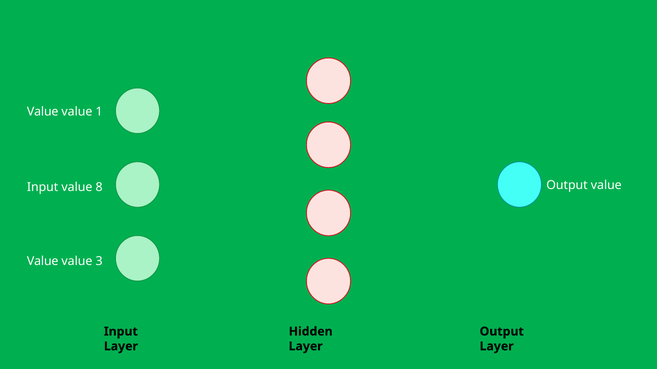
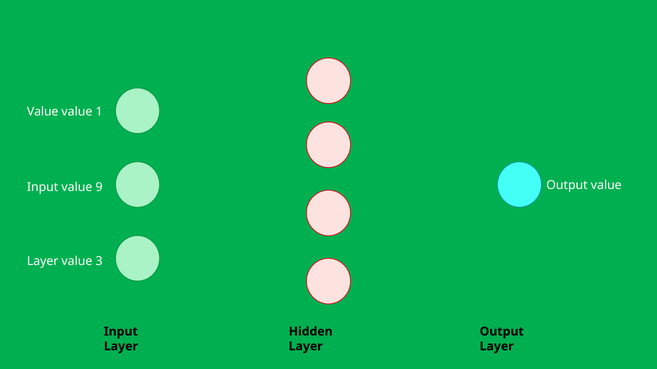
8: 8 -> 9 (99, 188)
Value: Value -> Layer (43, 262)
